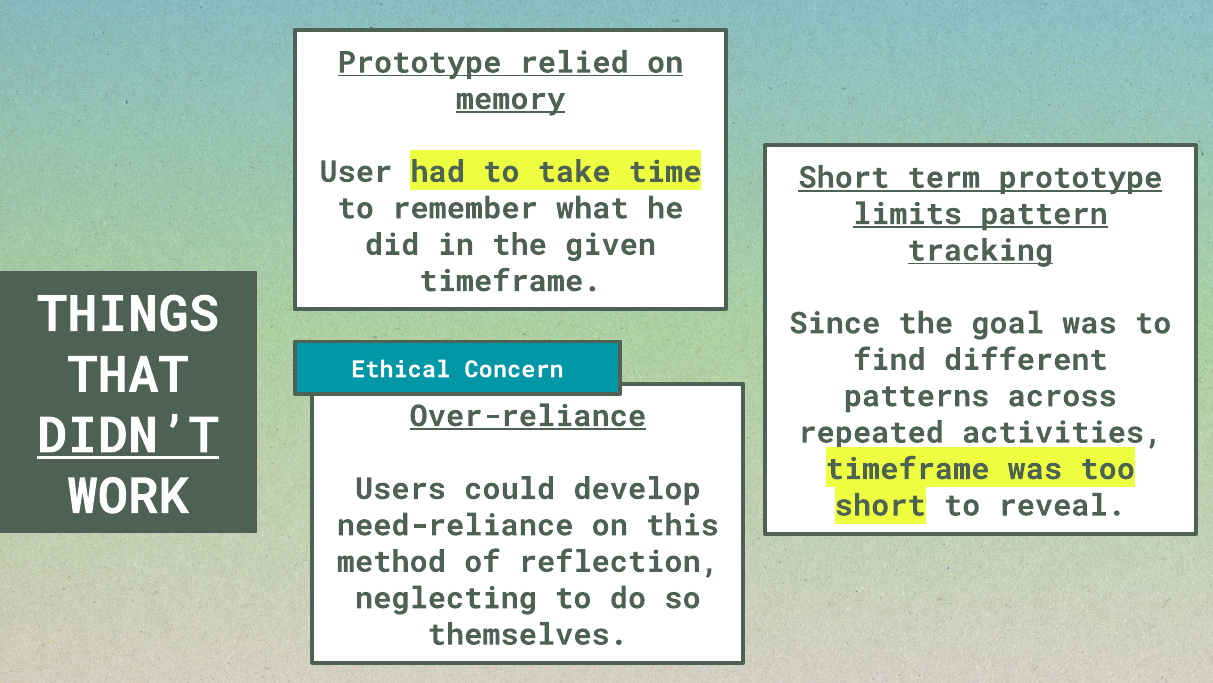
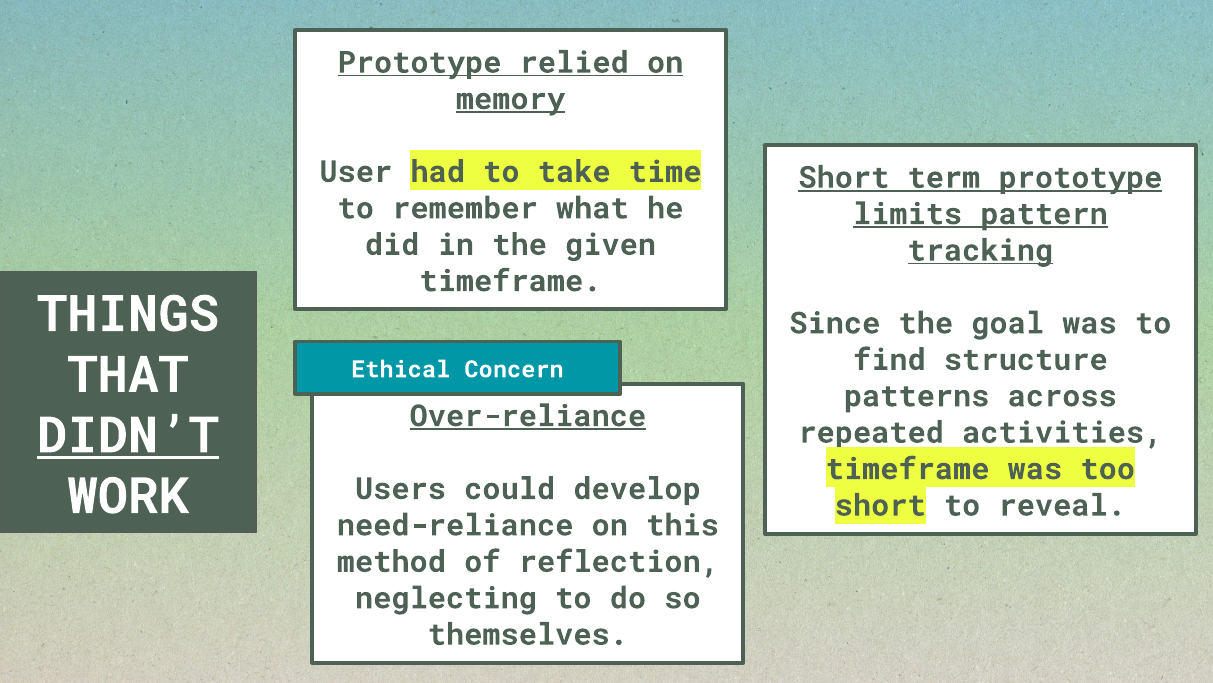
different: different -> structure (1026, 359)
